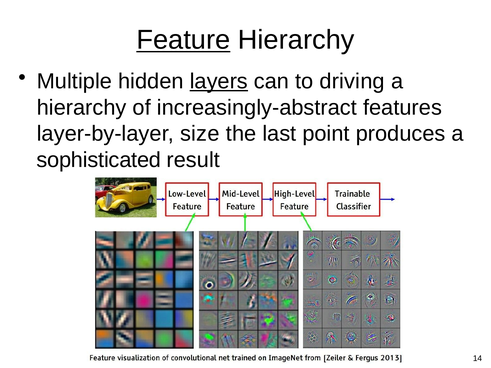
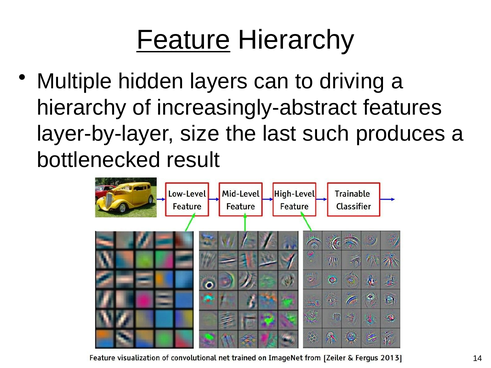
layers underline: present -> none (219, 81)
point: point -> such (326, 134)
sophisticated: sophisticated -> bottlenecked (99, 160)
